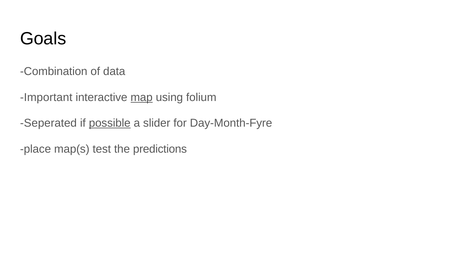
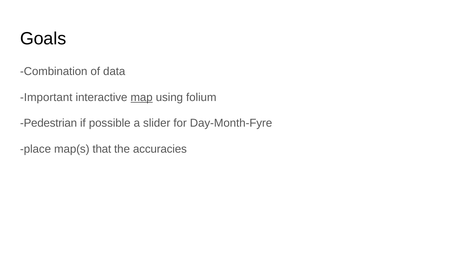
Seperated: Seperated -> Pedestrian (49, 123)
possible underline: present -> none (110, 123)
test: test -> that (102, 149)
predictions: predictions -> accuracies (160, 149)
